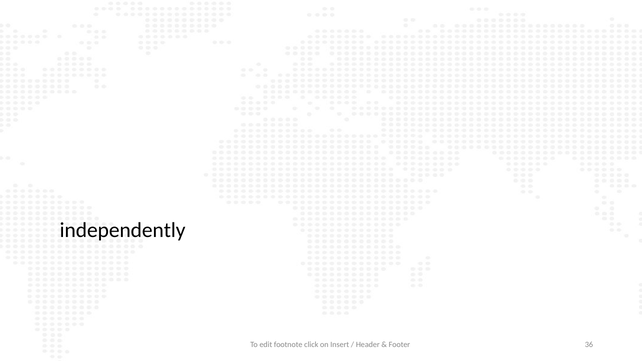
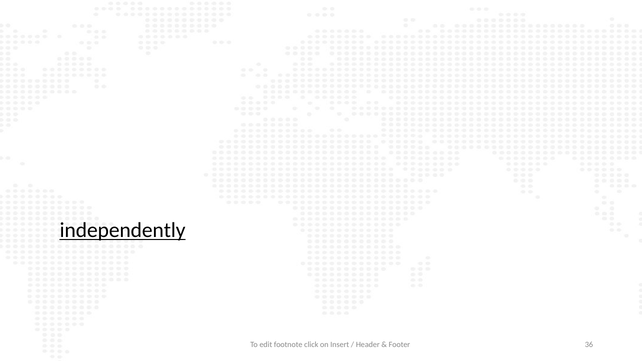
independently underline: none -> present (123, 230)
